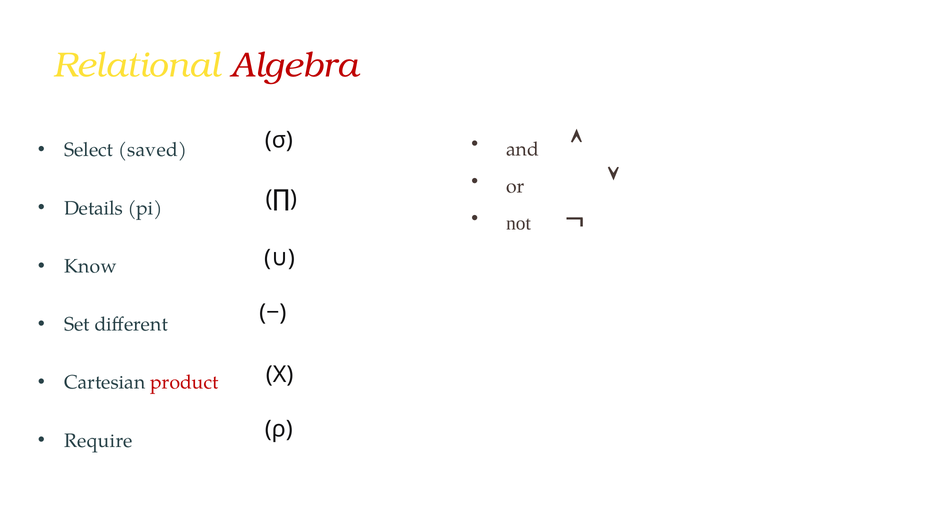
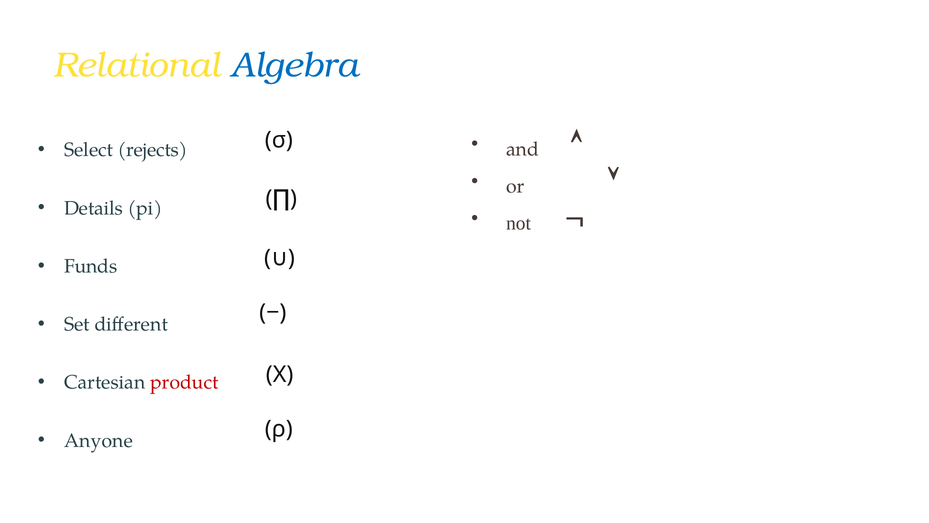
Algebra colour: red -> blue (294, 65)
saved: saved -> rejects (153, 150)
Know: Know -> Funds (91, 266)
Require: Require -> Anyone (99, 440)
